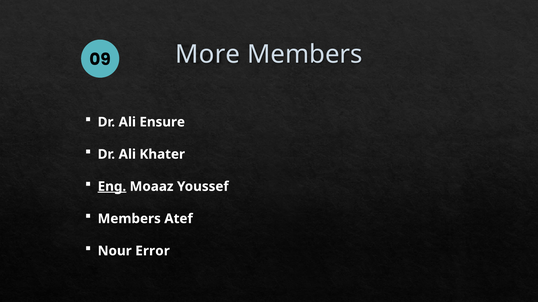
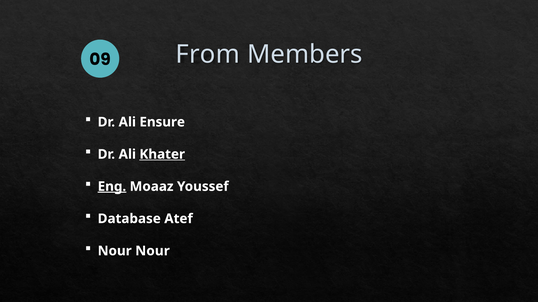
More: More -> From (208, 54)
Khater underline: none -> present (162, 155)
Members: Members -> Database (129, 219)
Nour Error: Error -> Nour (153, 251)
